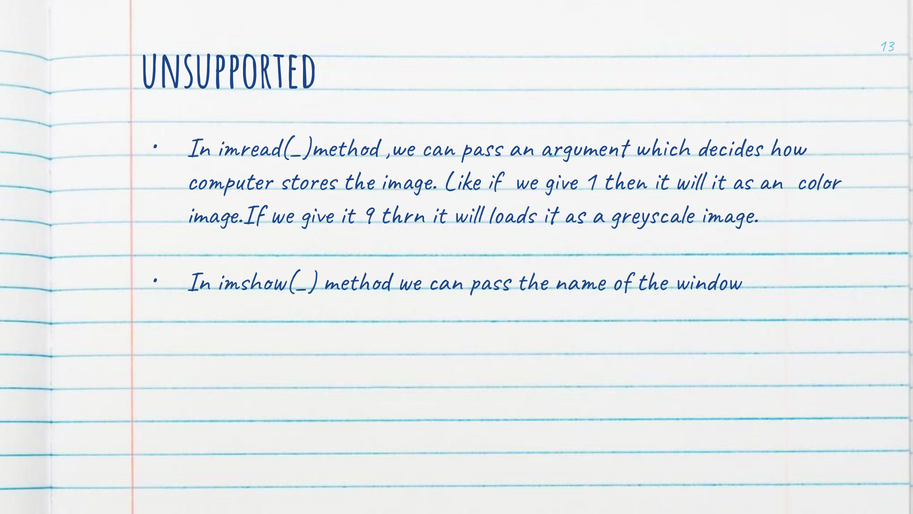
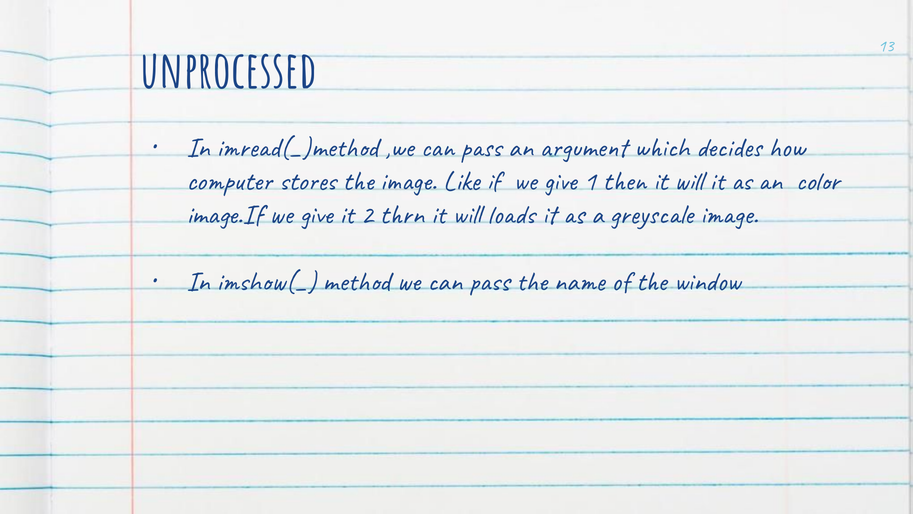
unsupported: unsupported -> unprocessed (229, 72)
9: 9 -> 2 (367, 214)
